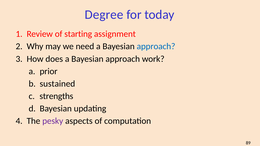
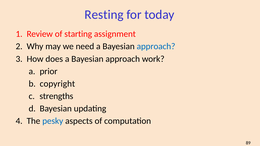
Degree: Degree -> Resting (104, 15)
sustained: sustained -> copyright (57, 84)
pesky colour: purple -> blue (53, 121)
